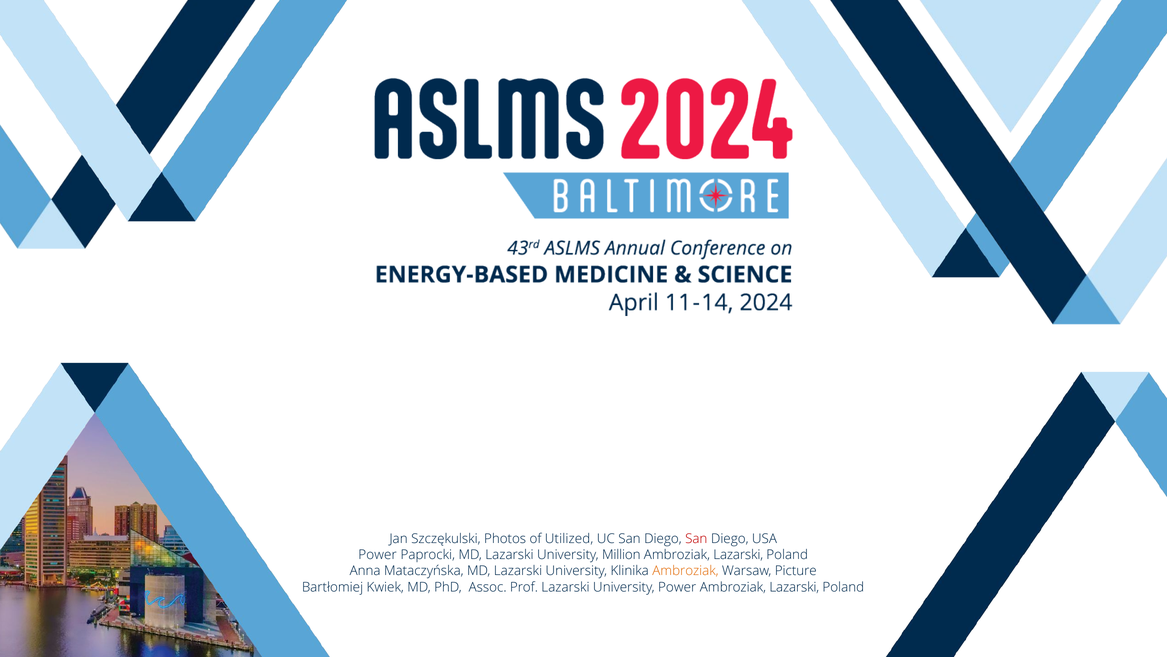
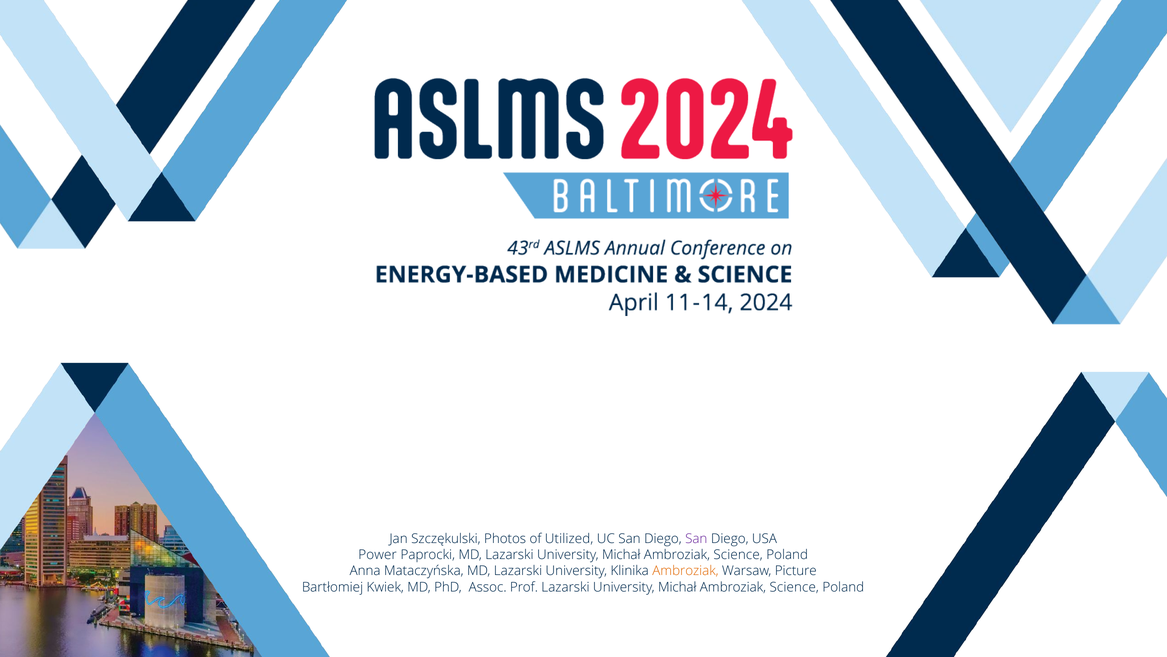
San colour: red -> purple (696, 538)
MD Lazarski University Million: Million -> Michał (621, 554)
Lazarski: Lazarski -> Science (738, 554)
Prof Lazarski University Power: Power -> Michał (677, 587)
Lazarski: Lazarski -> Science (794, 587)
